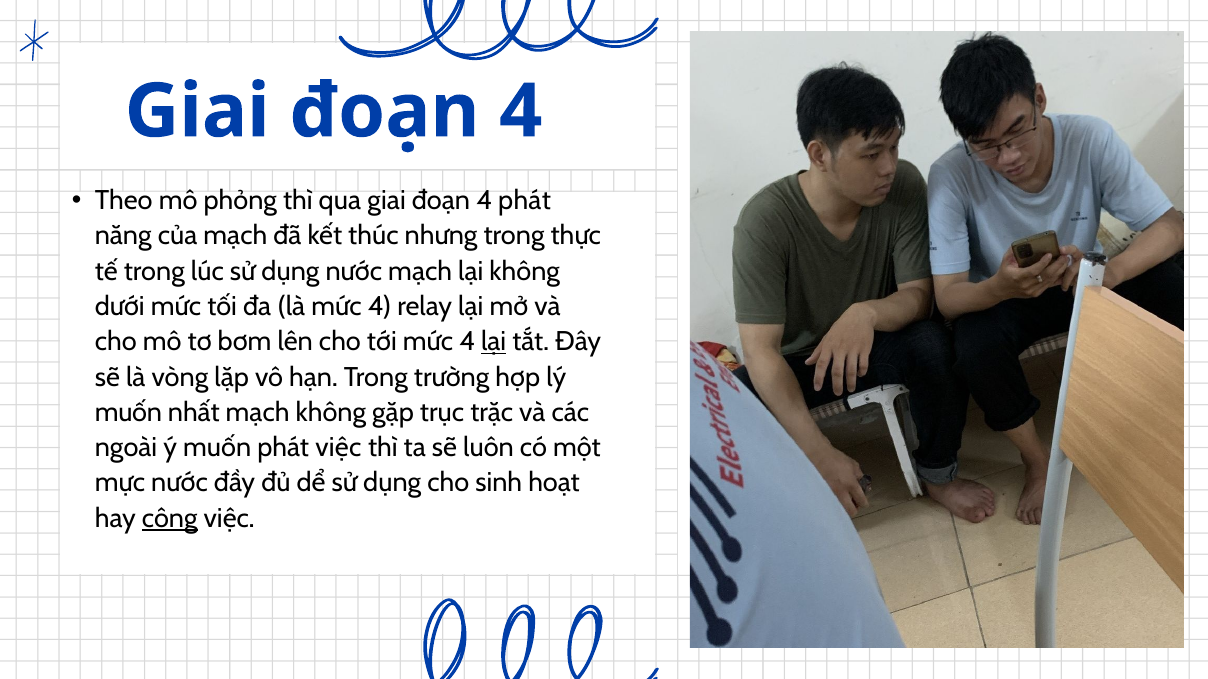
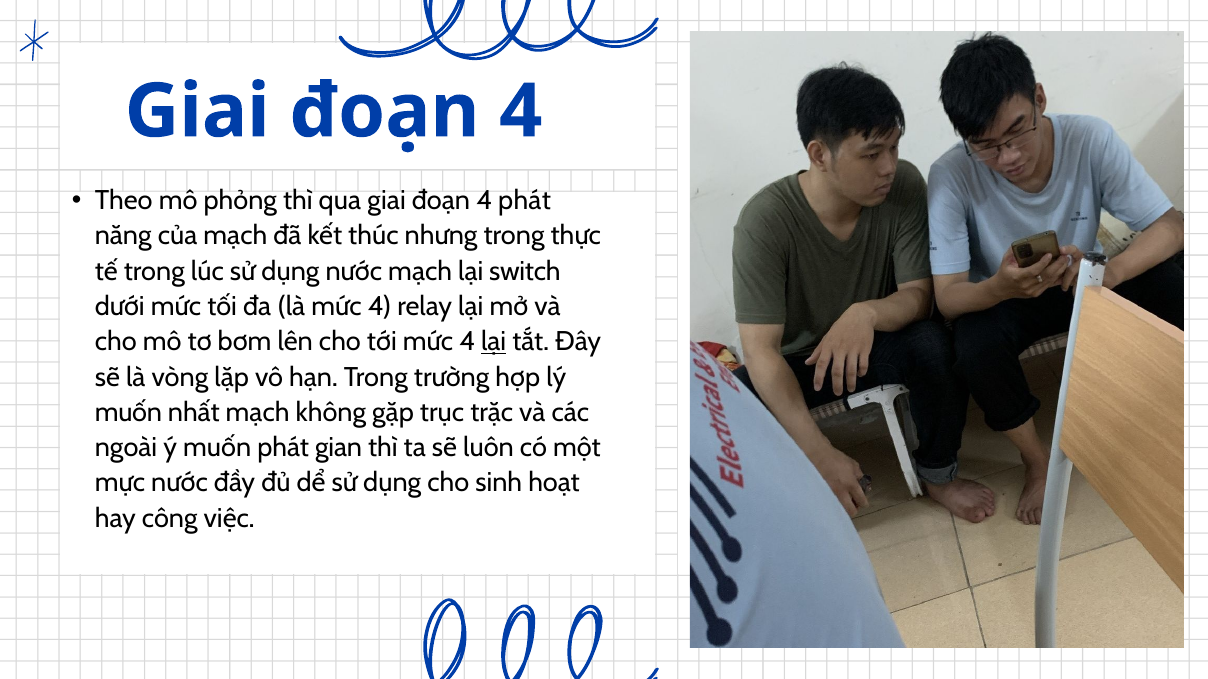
lại không: không -> switch (525, 272)
phát việc: việc -> gian (339, 448)
công underline: present -> none (170, 519)
